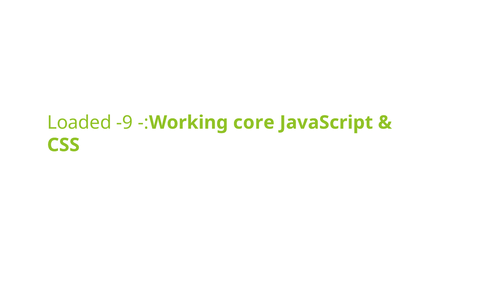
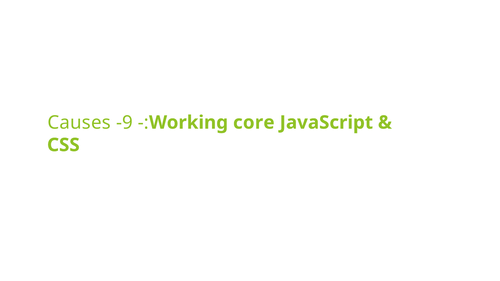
Loaded: Loaded -> Causes (79, 123)
